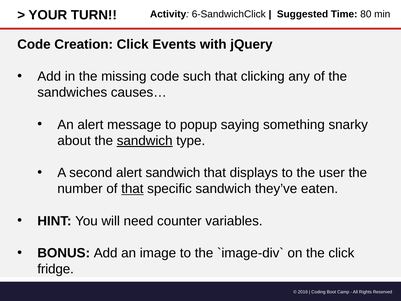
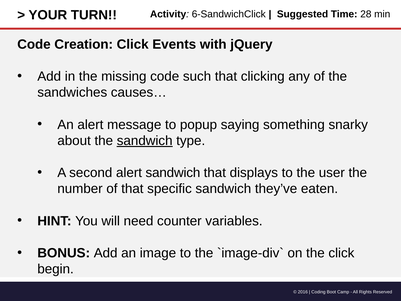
80: 80 -> 28 (366, 14)
that underline: present -> none (132, 189)
fridge: fridge -> begin (56, 269)
